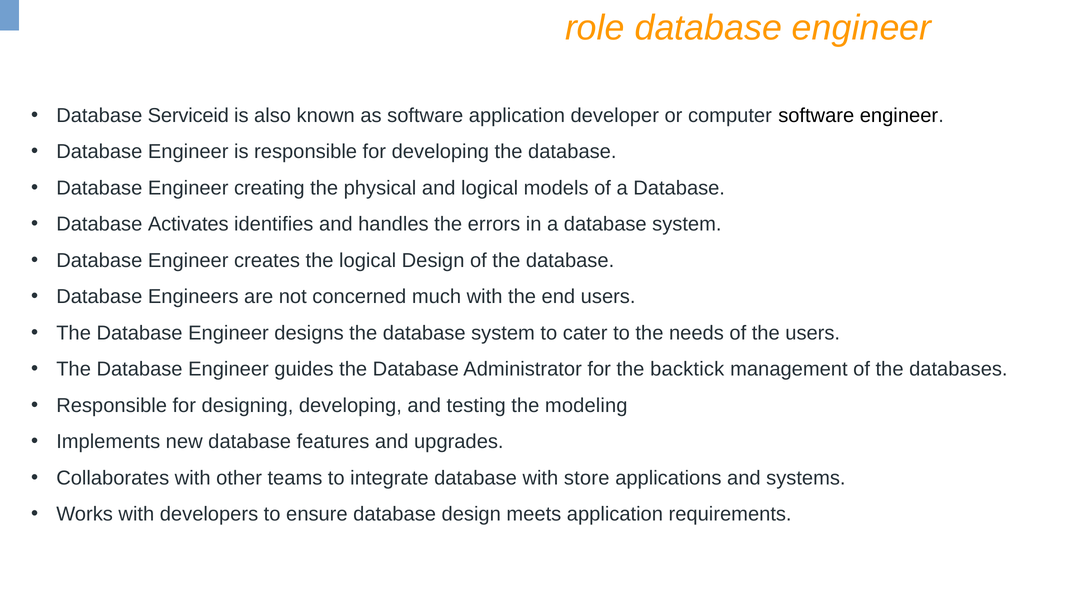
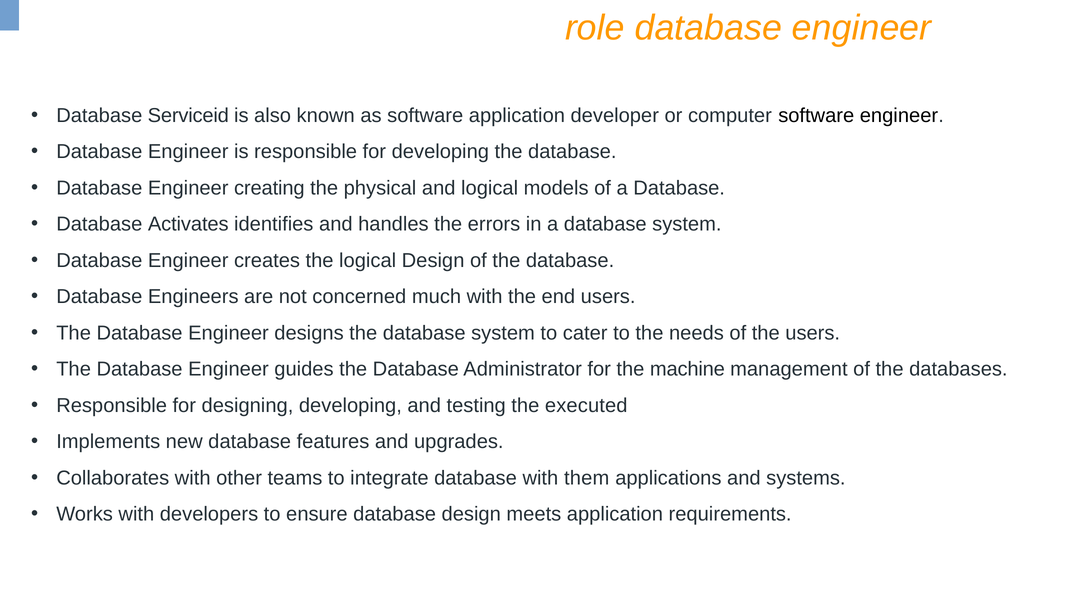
backtick: backtick -> machine (687, 369)
modeling: modeling -> executed (586, 406)
store: store -> them (587, 478)
